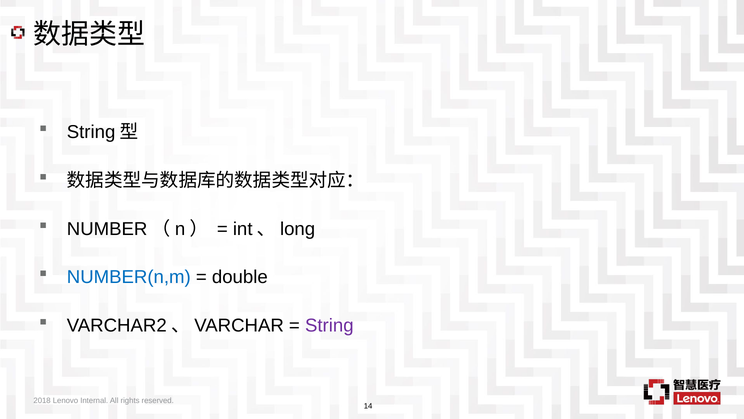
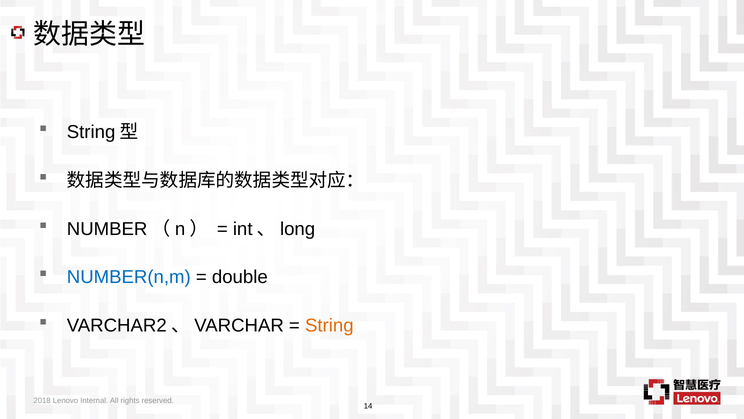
String colour: purple -> orange (329, 325)
